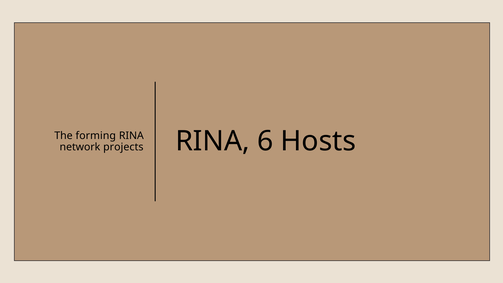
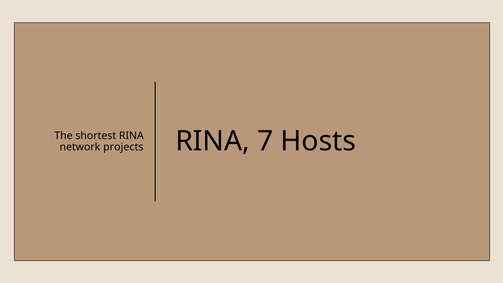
forming: forming -> shortest (96, 136)
6: 6 -> 7 (265, 141)
